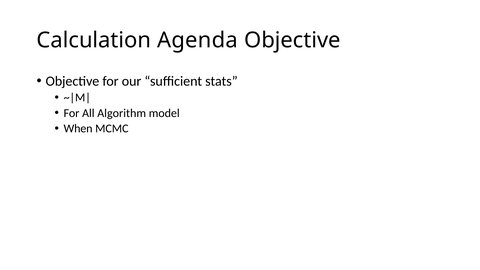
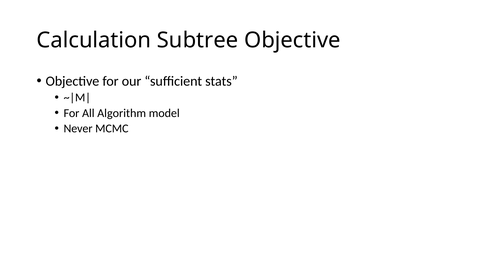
Agenda: Agenda -> Subtree (198, 40)
When: When -> Never (78, 129)
